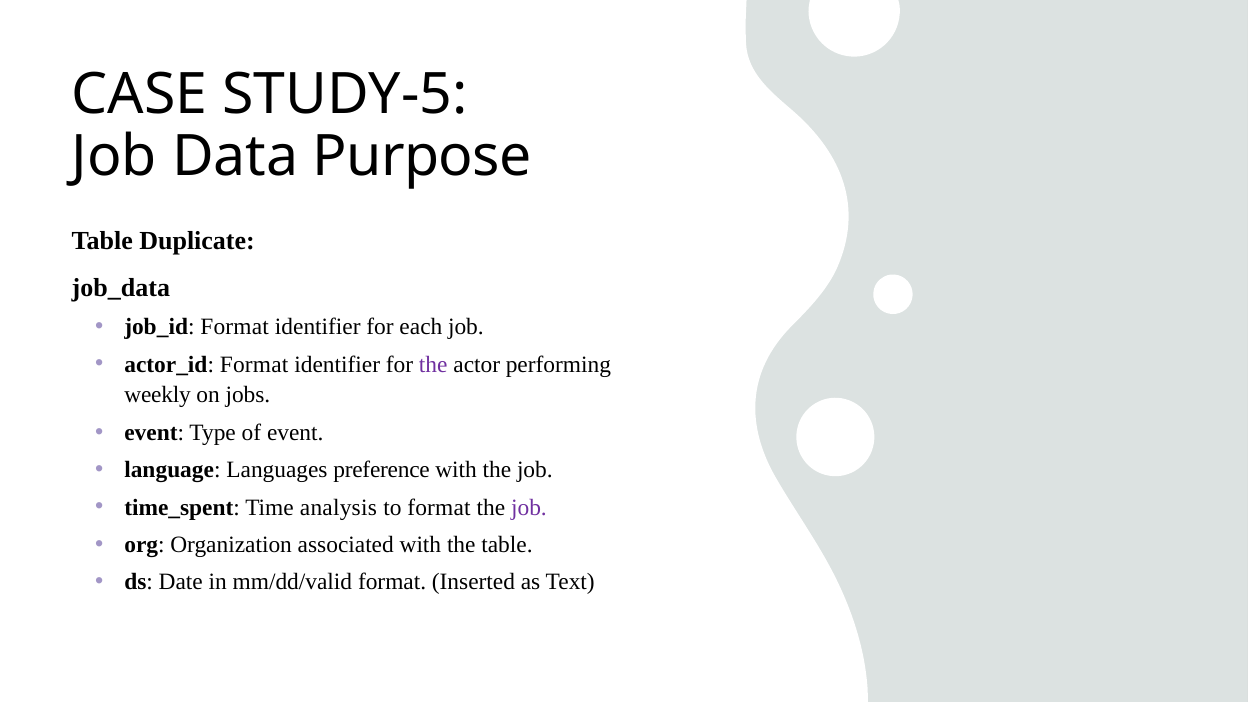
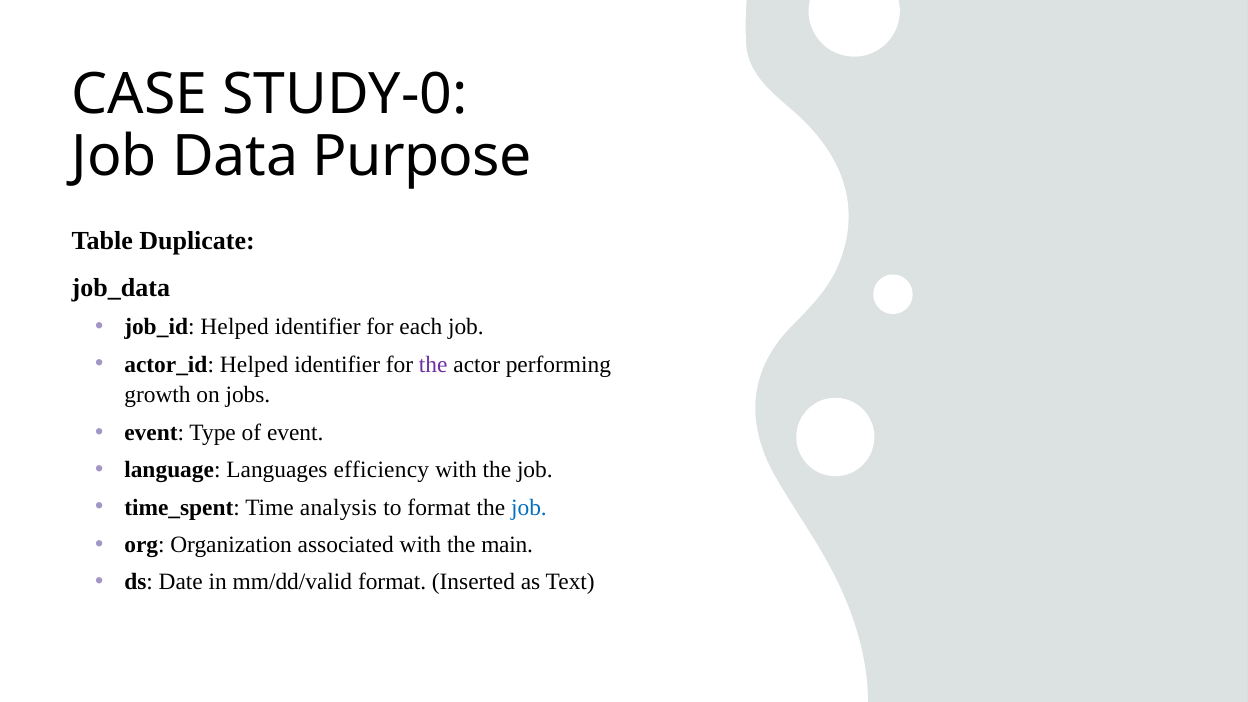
STUDY-5: STUDY-5 -> STUDY-0 (345, 95)
job_id Format: Format -> Helped (235, 327)
actor_id Format: Format -> Helped (254, 364)
weekly: weekly -> growth (157, 395)
preference: preference -> efficiency (381, 470)
job colour: purple -> blue (529, 507)
the table: table -> main (507, 545)
